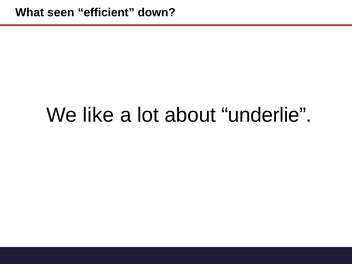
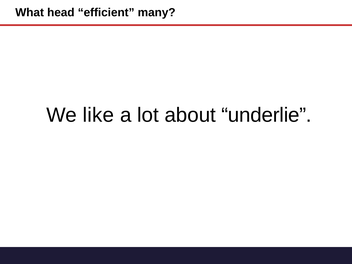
seen: seen -> head (61, 13)
down: down -> many (157, 13)
